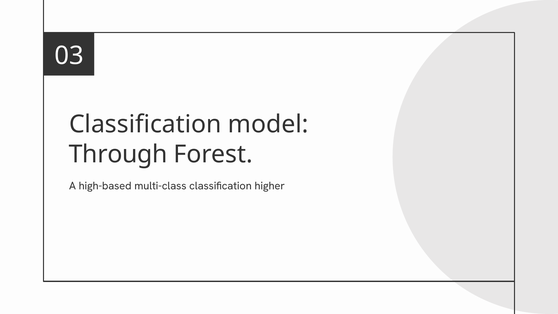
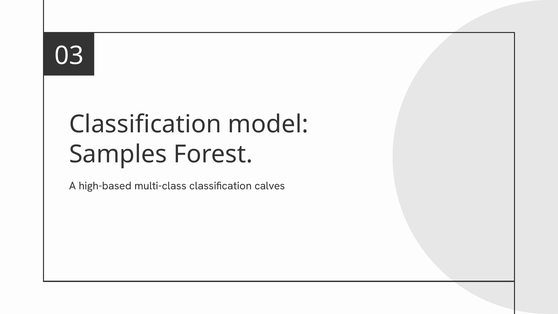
Through: Through -> Samples (118, 154)
higher: higher -> calves (270, 186)
